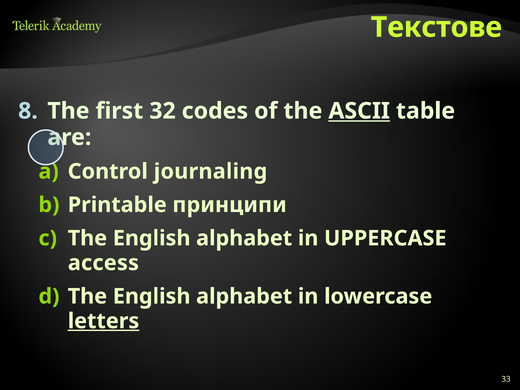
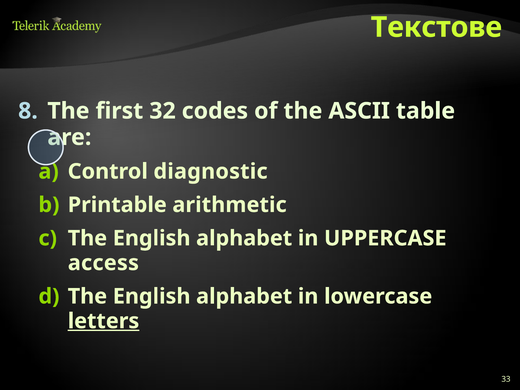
ASCII underline: present -> none (359, 111)
journaling: journaling -> diagnostic (211, 171)
принципи: принципи -> arithmetic (230, 205)
